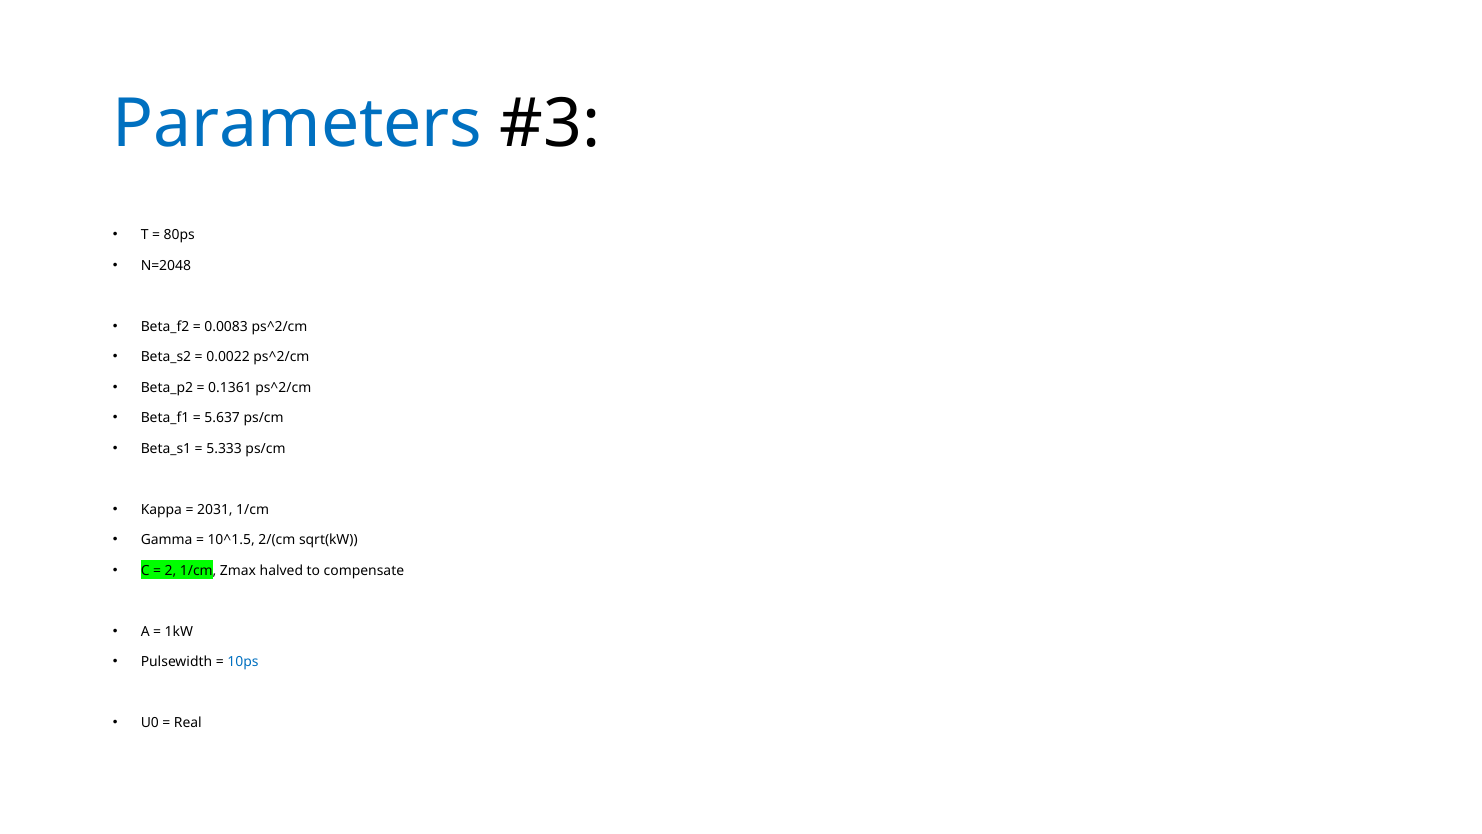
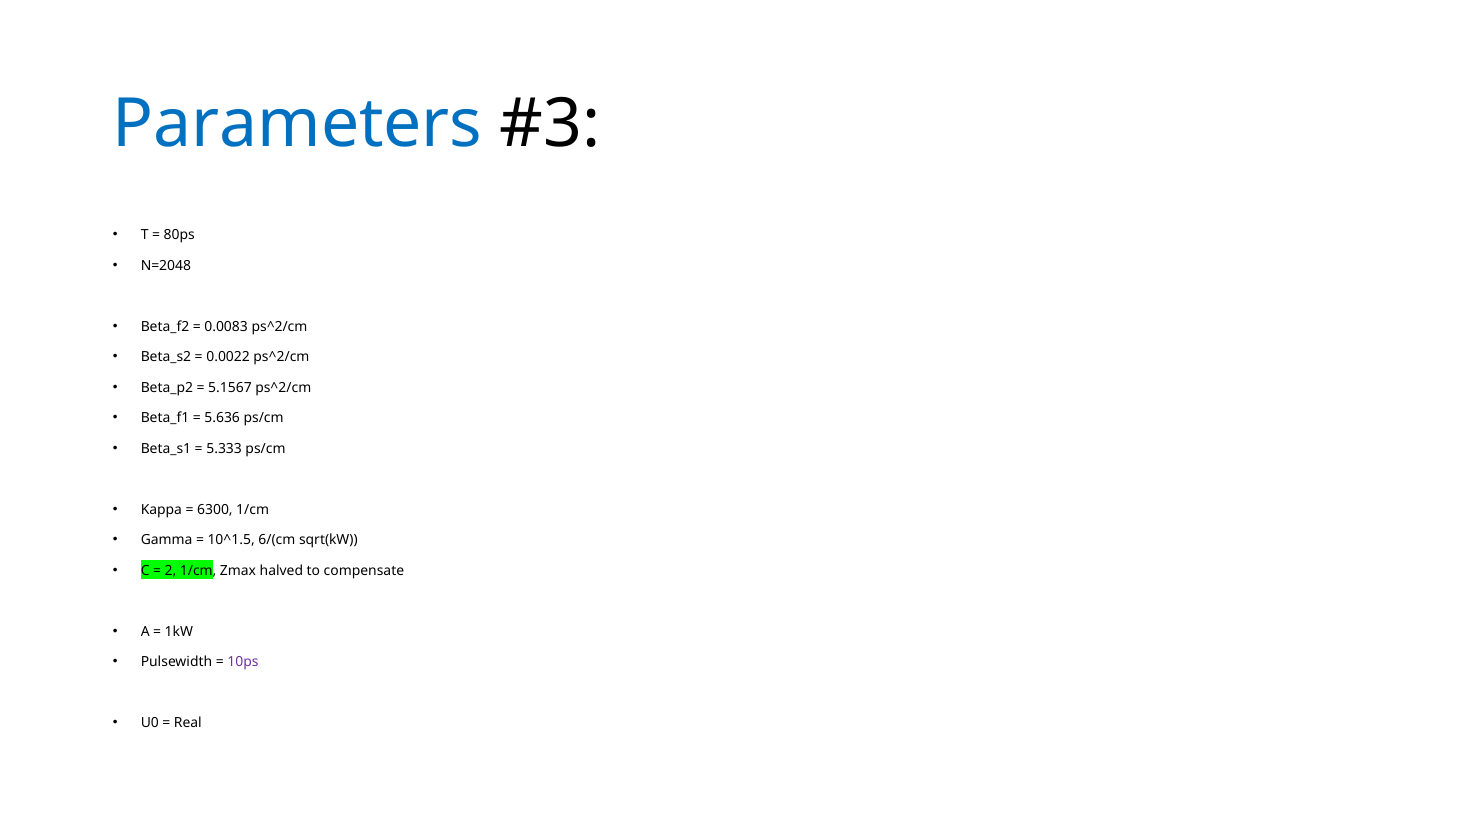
0.1361: 0.1361 -> 5.1567 (230, 387)
5.637: 5.637 -> 5.636 (222, 418)
2031: 2031 -> 6300 (215, 509)
2/(cm: 2/(cm -> 6/(cm (277, 540)
10ps colour: blue -> purple (243, 662)
